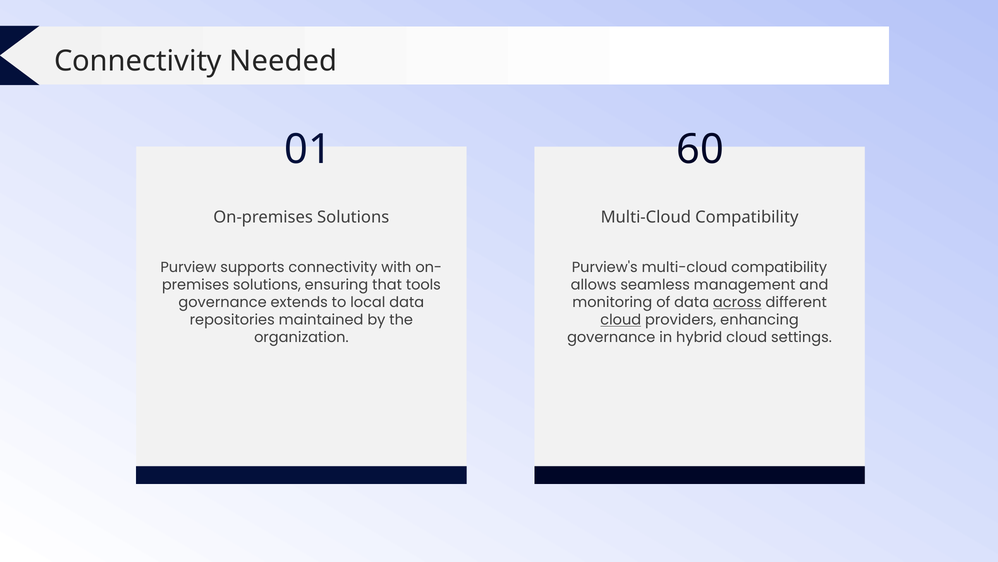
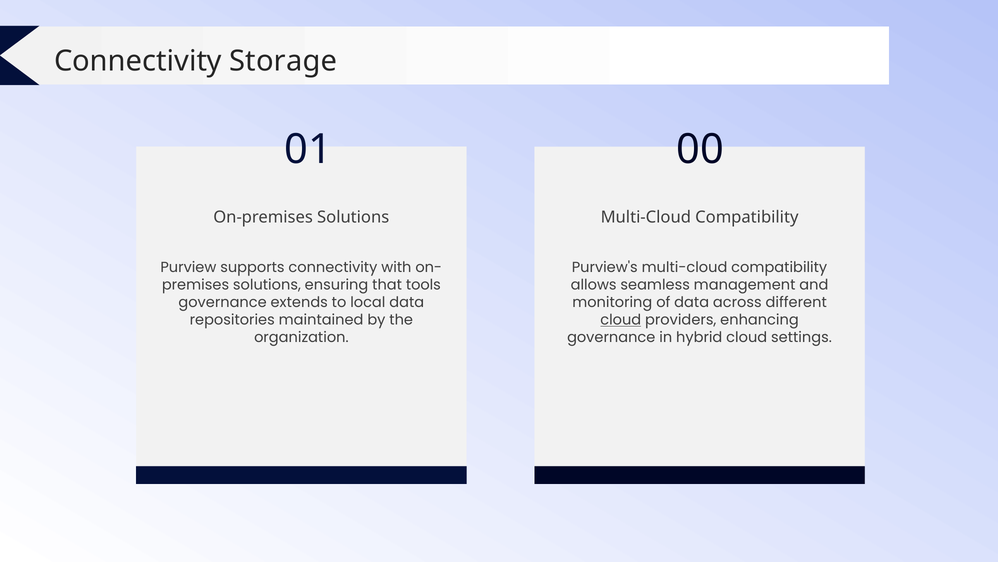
Needed: Needed -> Storage (283, 61)
60: 60 -> 00 (700, 149)
across underline: present -> none (737, 302)
